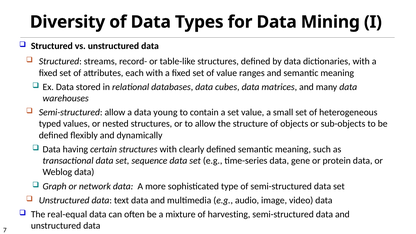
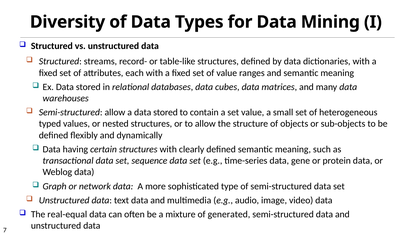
a data young: young -> stored (166, 112)
harvesting: harvesting -> generated (229, 214)
